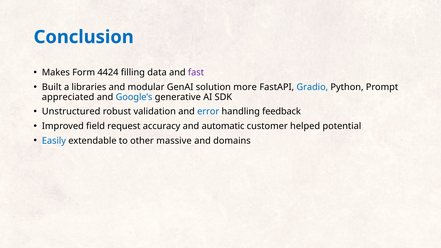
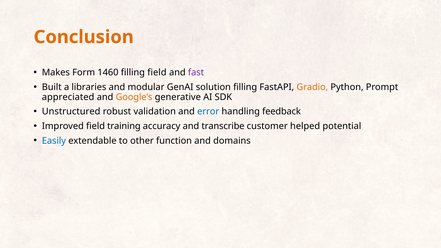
Conclusion colour: blue -> orange (84, 37)
4424: 4424 -> 1460 (108, 73)
filling data: data -> field (157, 73)
solution more: more -> filling (245, 87)
Gradio colour: blue -> orange (312, 87)
Google’s colour: blue -> orange (134, 97)
request: request -> training (124, 126)
automatic: automatic -> transcribe (223, 126)
massive: massive -> function (174, 141)
